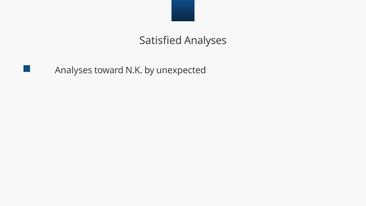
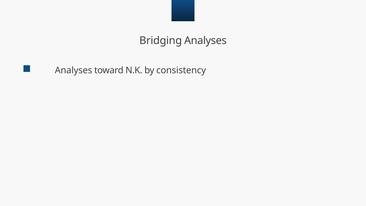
Satisfied: Satisfied -> Bridging (161, 41)
unexpected: unexpected -> consistency (181, 70)
